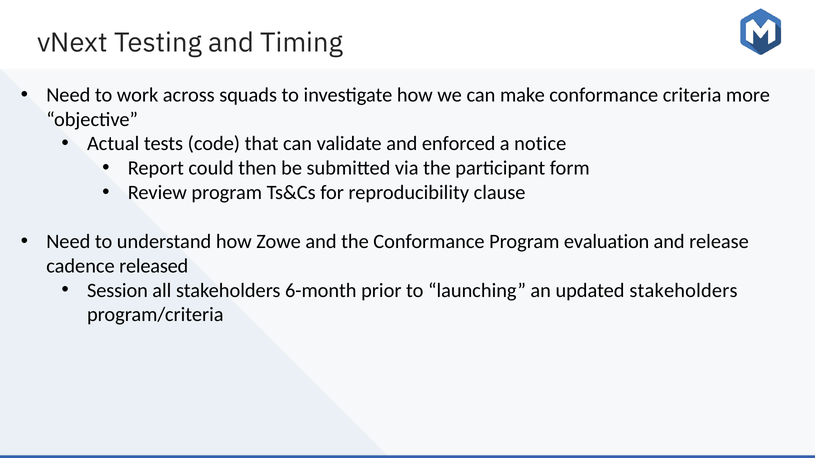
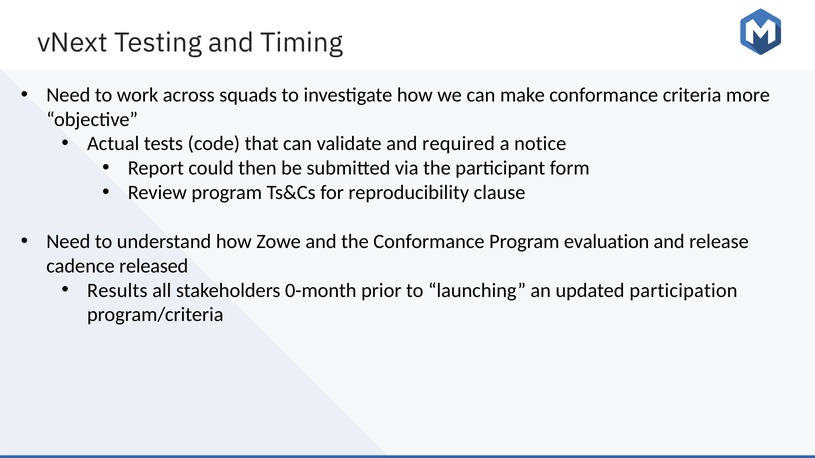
enforced: enforced -> required (459, 144)
Session: Session -> Results (117, 291)
6-month: 6-month -> 0-month (321, 291)
updated stakeholders: stakeholders -> participation (683, 291)
